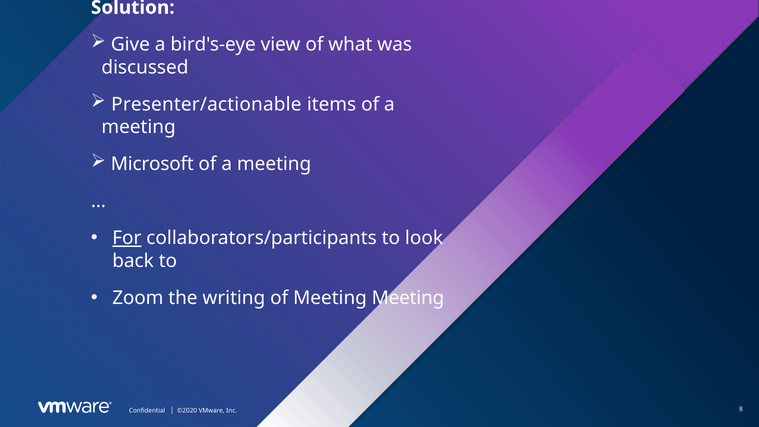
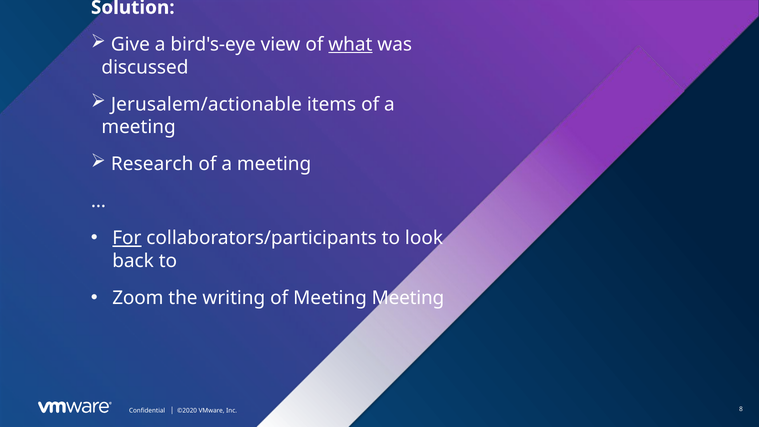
what underline: none -> present (350, 45)
Presenter/actionable: Presenter/actionable -> Jerusalem/actionable (206, 104)
Microsoft: Microsoft -> Research (152, 164)
